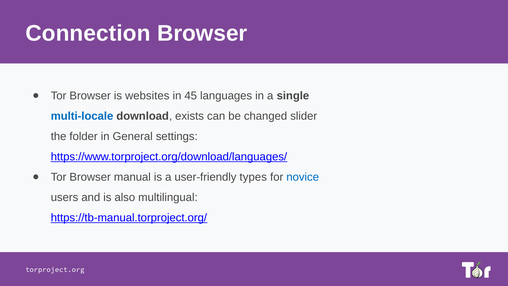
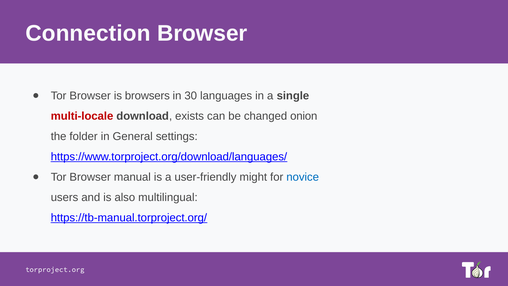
websites: websites -> browsers (147, 96)
45: 45 -> 30 (191, 96)
multi-locale colour: blue -> red (82, 116)
slider: slider -> onion (304, 116)
types: types -> might (253, 177)
